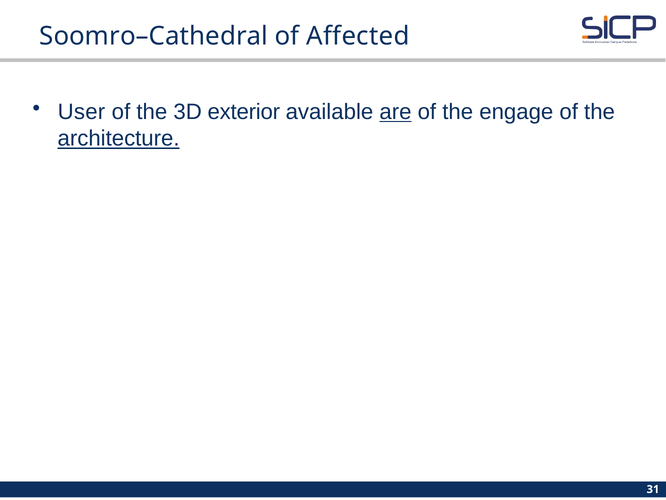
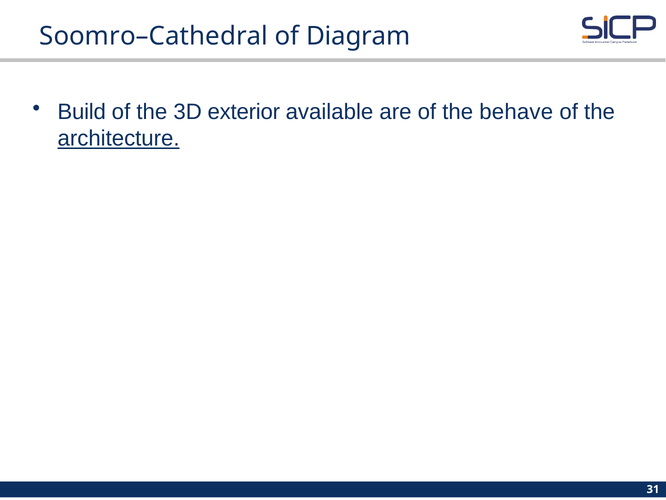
Affected: Affected -> Diagram (358, 36)
User: User -> Build (82, 112)
are underline: present -> none (395, 112)
engage: engage -> behave (516, 112)
